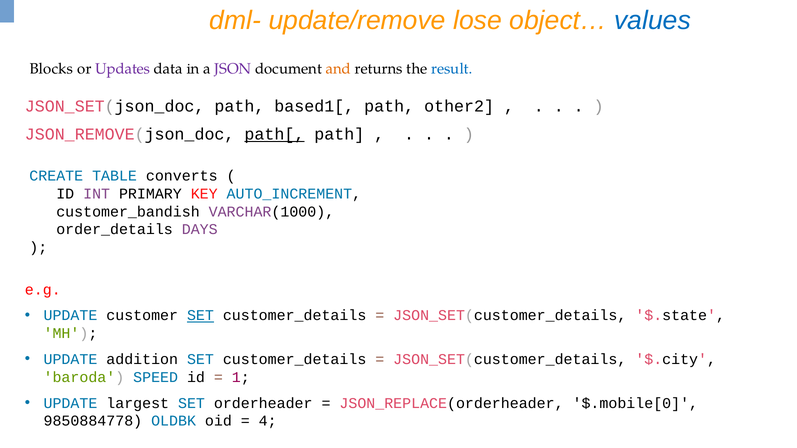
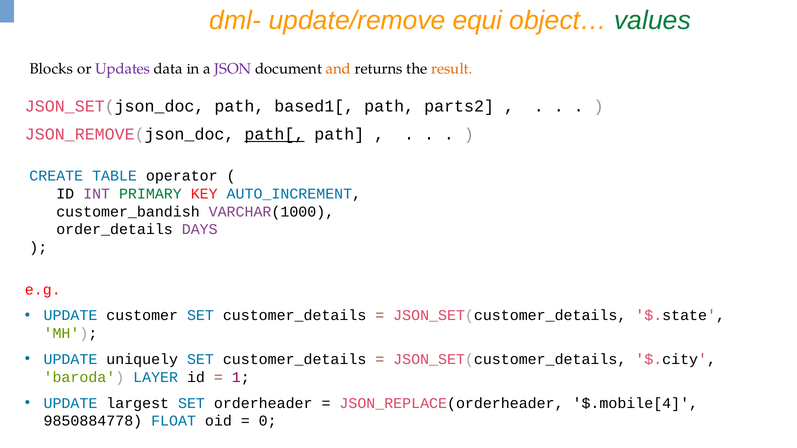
lose: lose -> equi (478, 21)
values colour: blue -> green (653, 21)
result colour: blue -> orange (452, 69)
other2: other2 -> parts2 (459, 106)
converts: converts -> operator (182, 176)
PRIMARY colour: black -> green (150, 194)
SET underline: present -> none (200, 316)
addition: addition -> uniquely (142, 360)
SPEED: SPEED -> LAYER (156, 378)
$.mobile[0: $.mobile[0 -> $.mobile[4 (635, 403)
OLDBK: OLDBK -> FLOAT (174, 421)
4: 4 -> 0 (268, 421)
